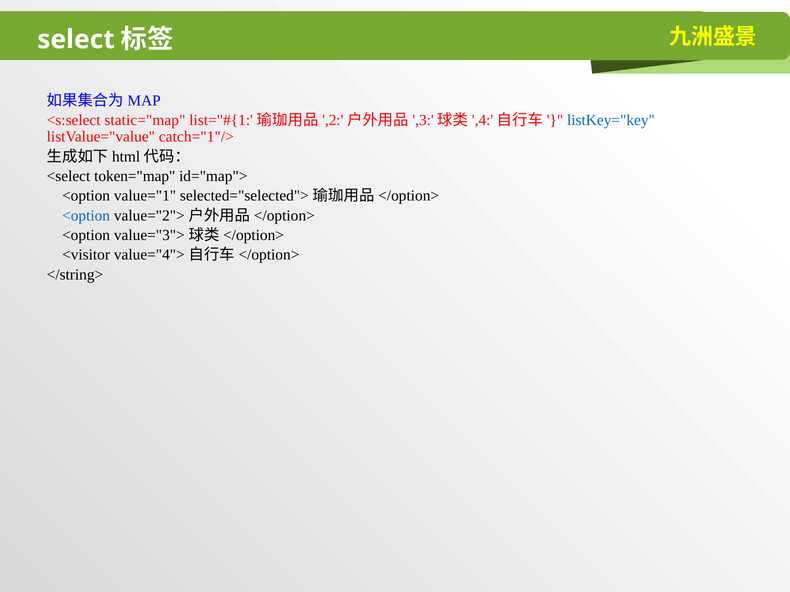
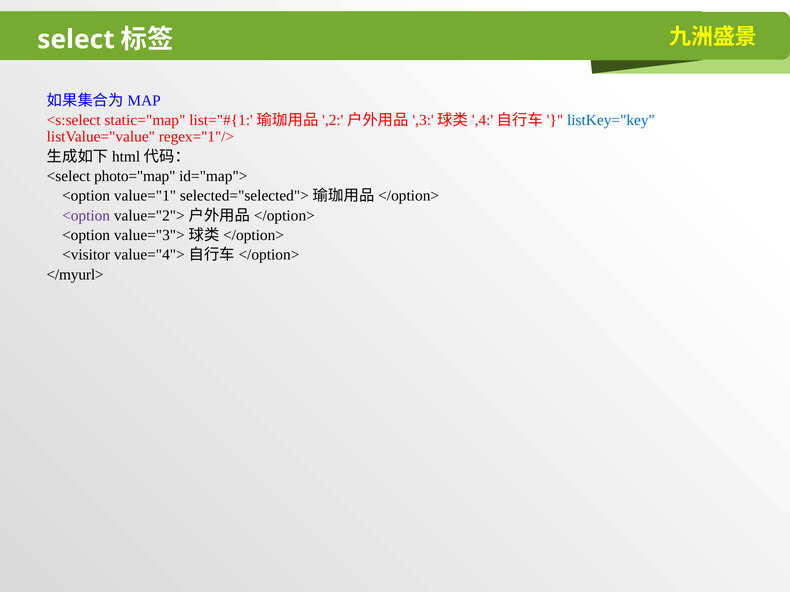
catch="1"/>: catch="1"/> -> regex="1"/> (196, 137)
token="map: token="map -> photo="map (135, 176)
<option colour: blue -> purple (86, 216)
</string>: </string> -> </myurl> (75, 275)
